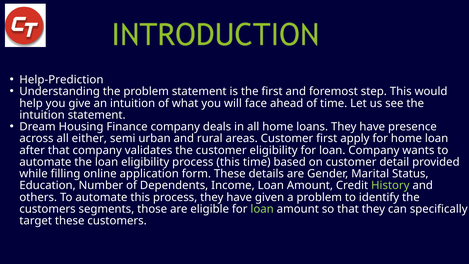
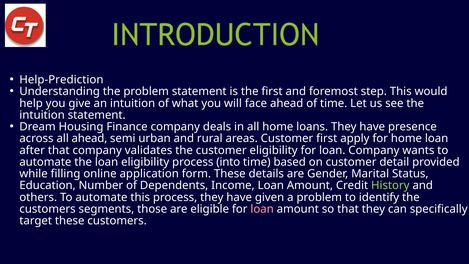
all either: either -> ahead (89, 138)
process this: this -> into (228, 162)
loan colour: light green -> pink (262, 209)
